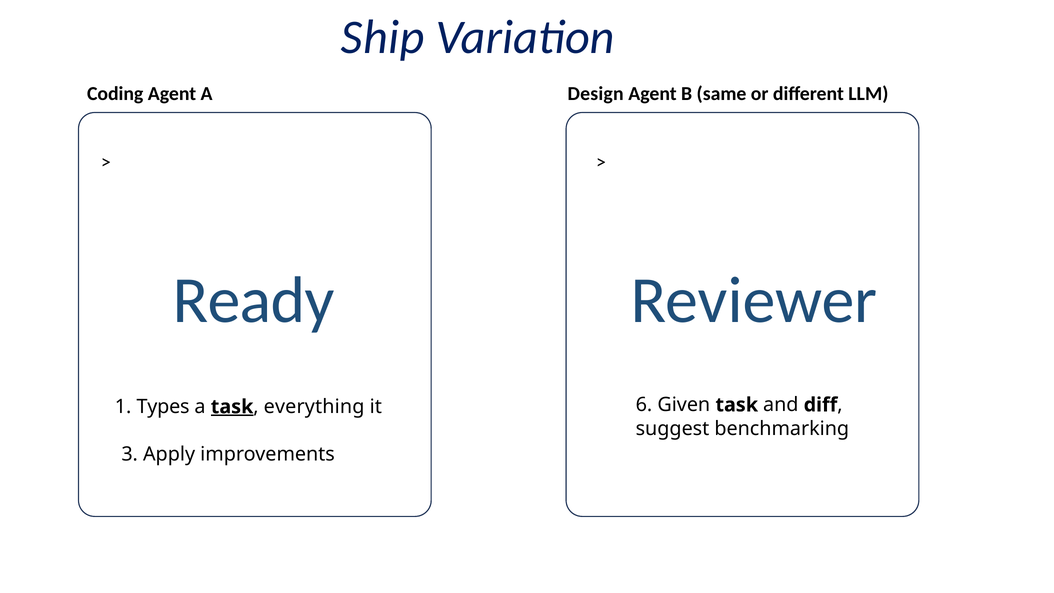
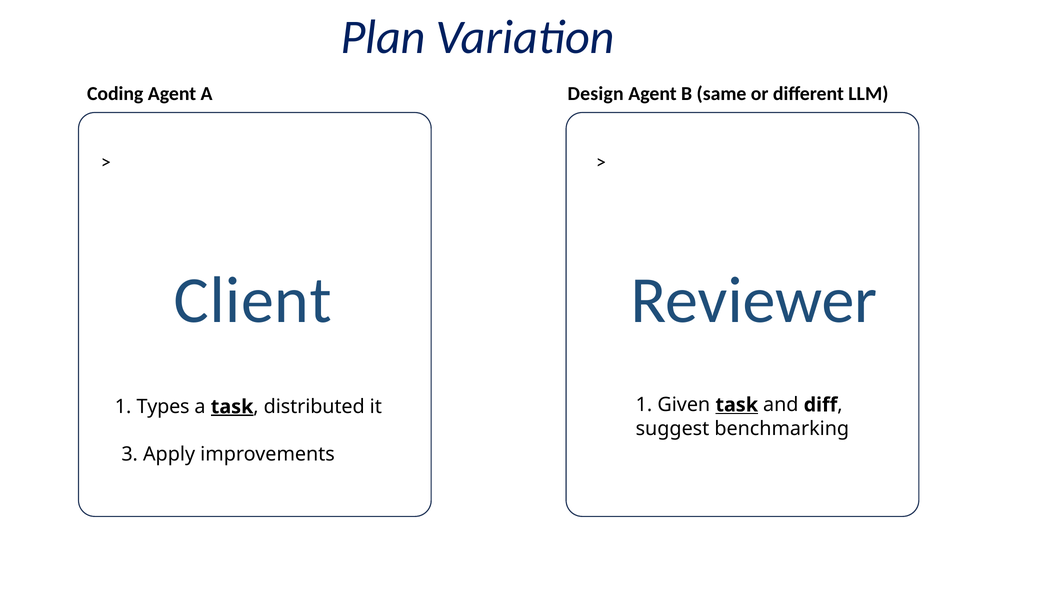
Ship: Ship -> Plan (383, 37)
Ready: Ready -> Client (253, 301)
everything: everything -> distributed (314, 407)
it 6: 6 -> 1 (644, 405)
task underline: none -> present (737, 405)
